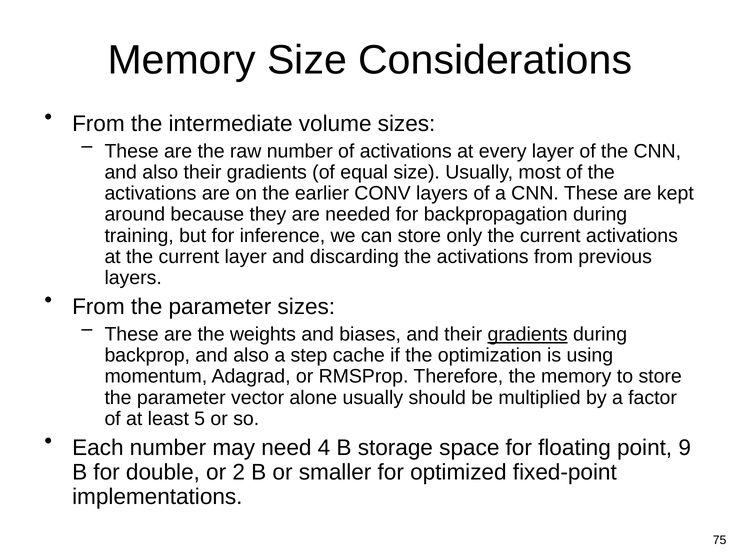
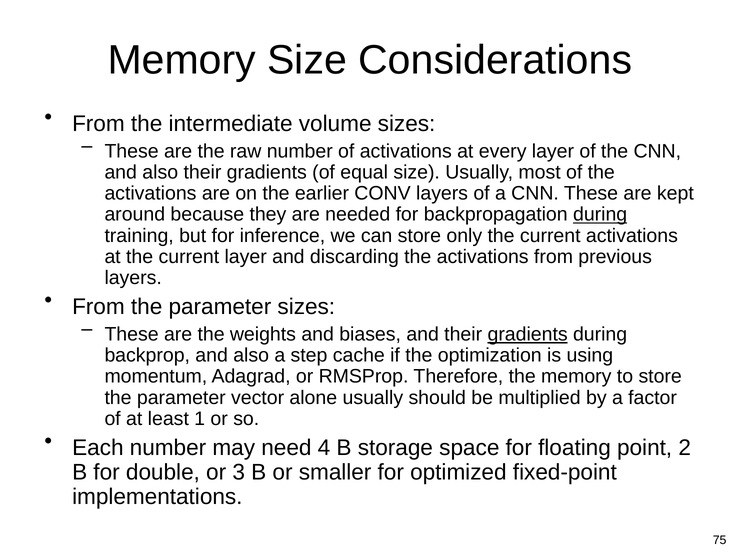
during underline: none -> present (600, 214)
5: 5 -> 1 (200, 419)
9: 9 -> 2 (685, 448)
2: 2 -> 3 (239, 472)
